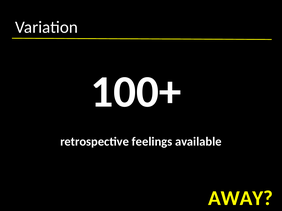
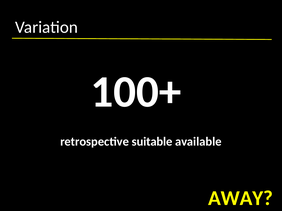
feelings: feelings -> suitable (152, 142)
